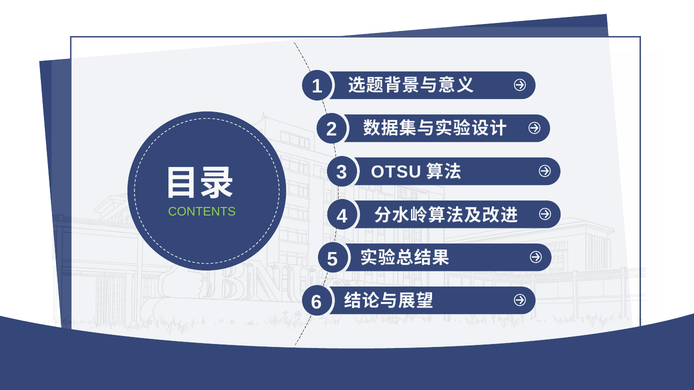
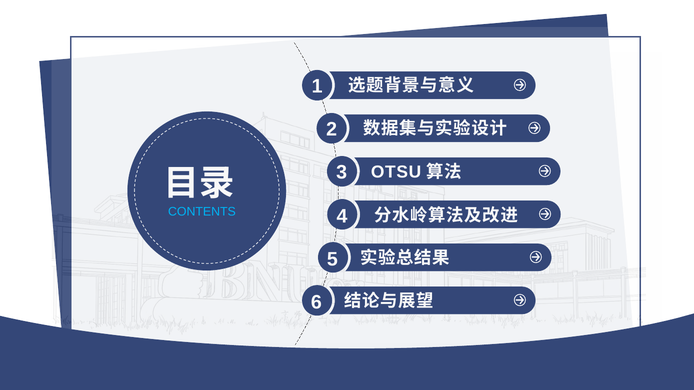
CONTENTS colour: light green -> light blue (202, 212)
